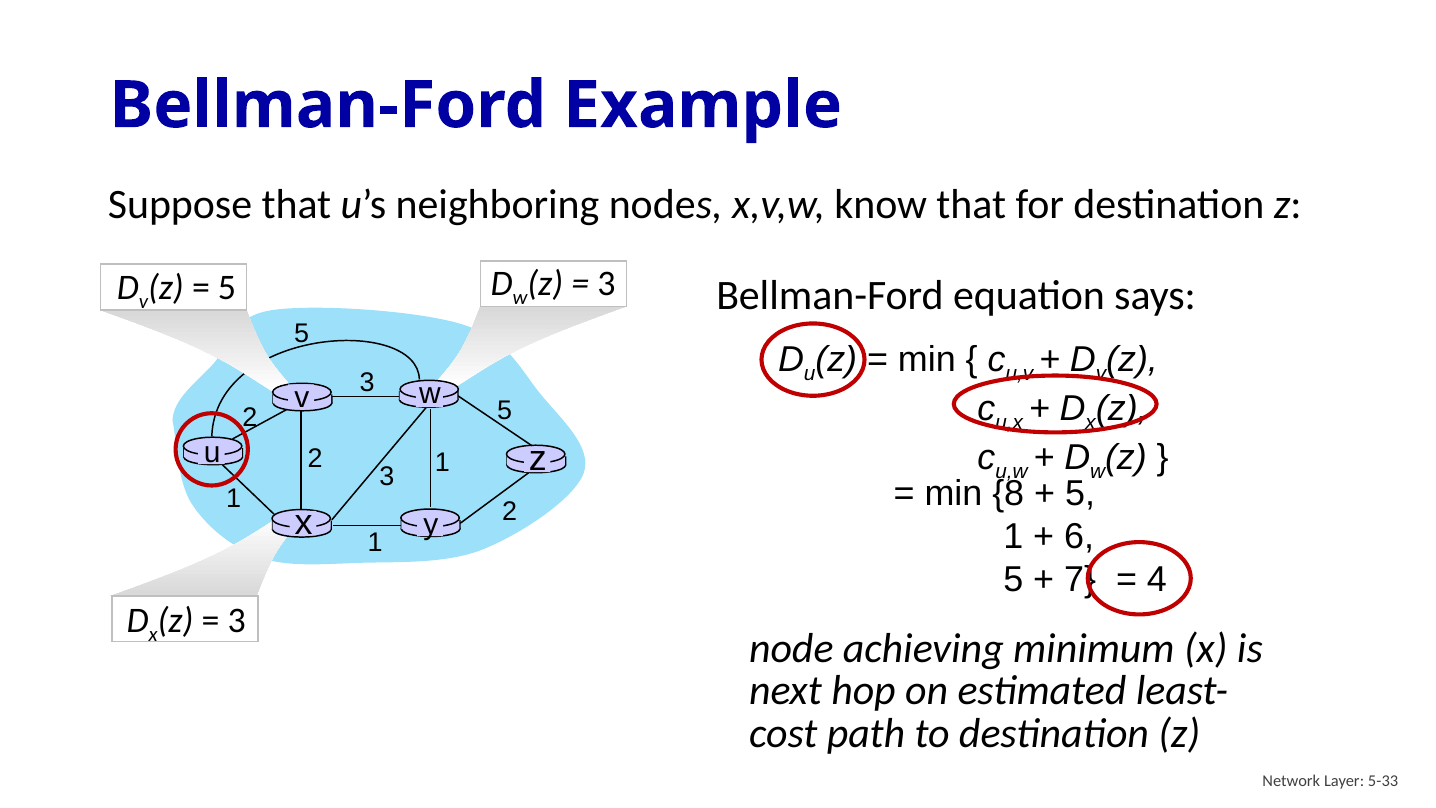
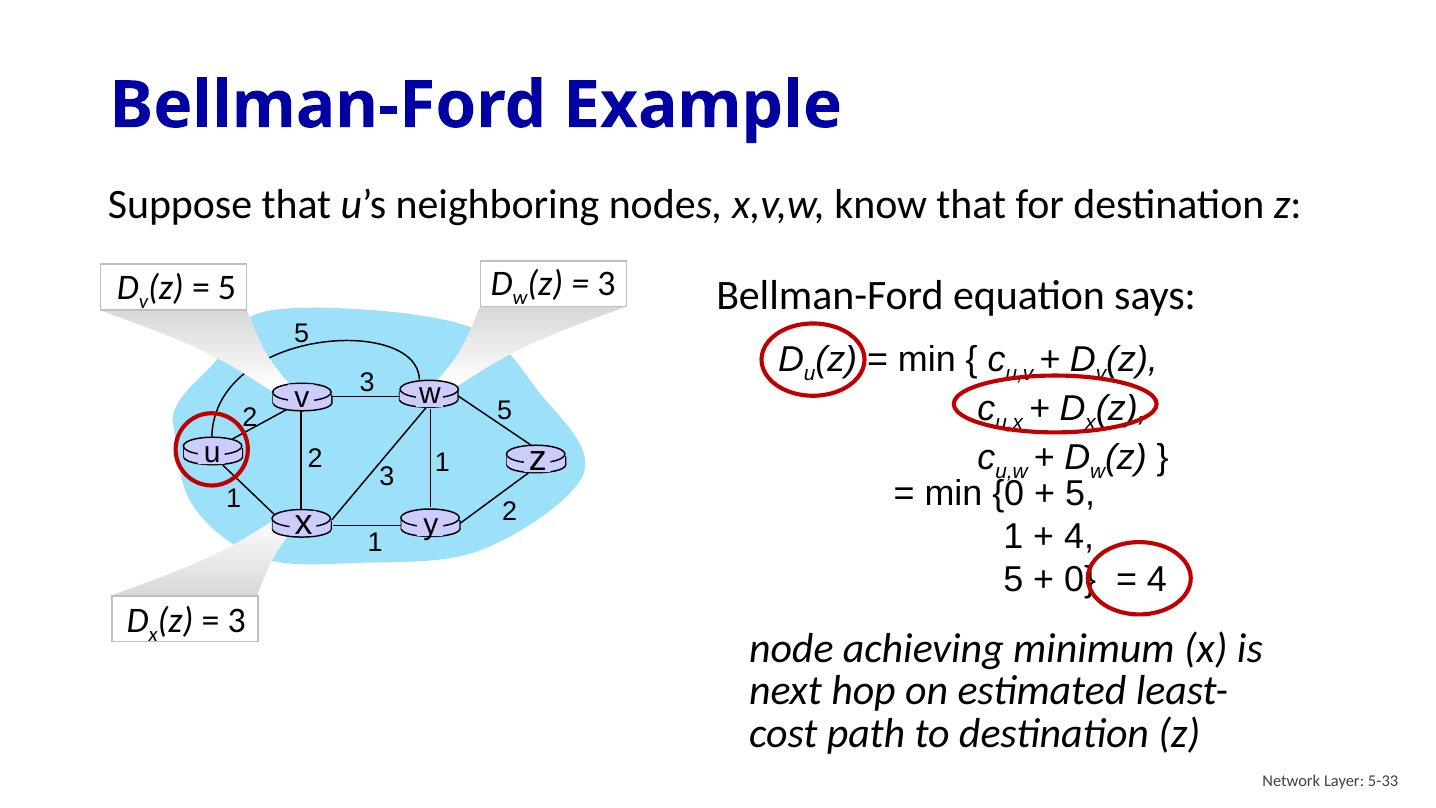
min 8: 8 -> 0 (1008, 493)
6: 6 -> 4 (1079, 537)
7: 7 -> 0 (1080, 580)
